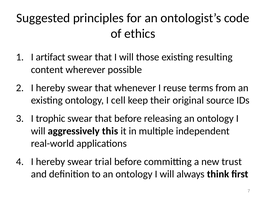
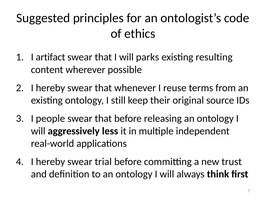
those: those -> parks (148, 57)
cell: cell -> still (118, 100)
trophic: trophic -> people (50, 118)
this: this -> less (110, 131)
